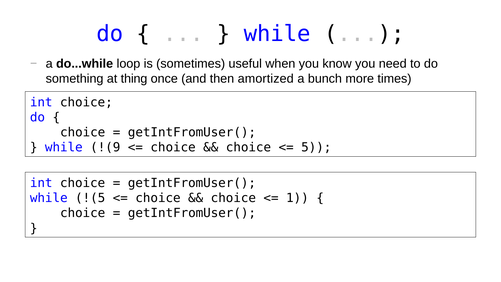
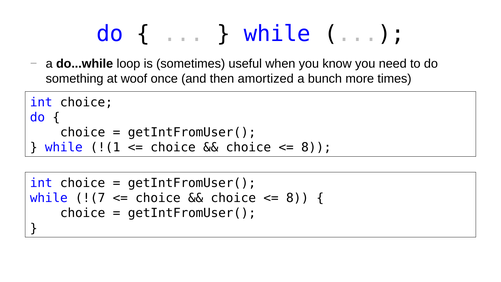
thing: thing -> woof (134, 79)
!(9: !(9 -> !(1 (105, 147)
5: 5 -> 8 (316, 147)
!(5: !(5 -> !(7 (90, 198)
1: 1 -> 8 (297, 198)
